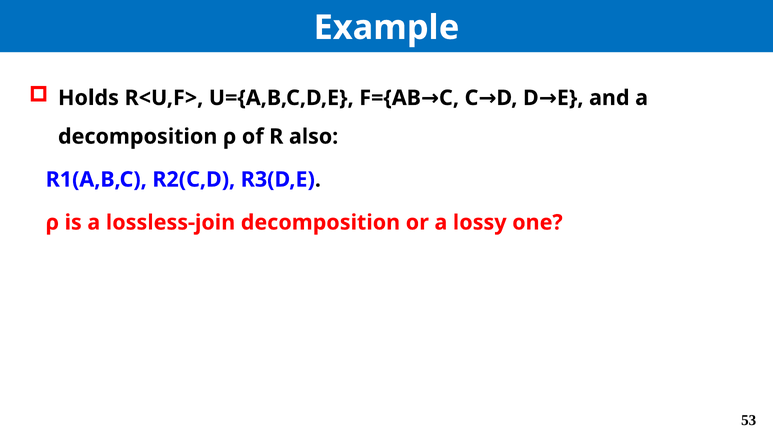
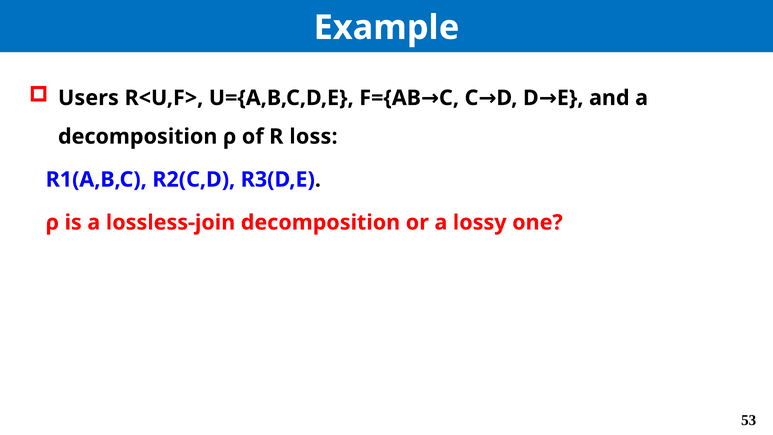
Holds: Holds -> Users (88, 98)
also: also -> loss (313, 137)
